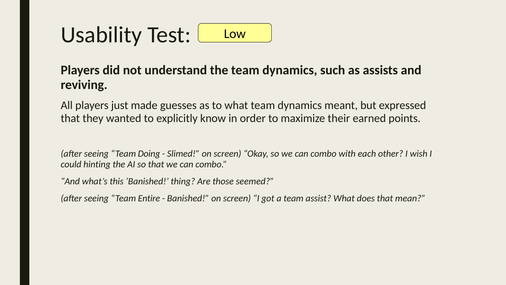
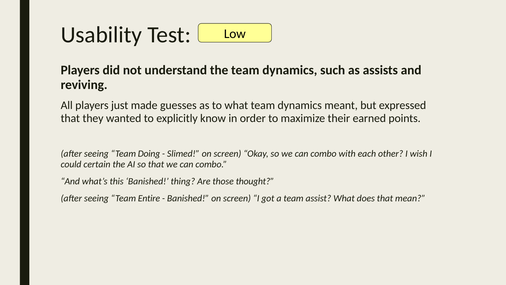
hinting: hinting -> certain (97, 164)
seemed: seemed -> thought (255, 181)
